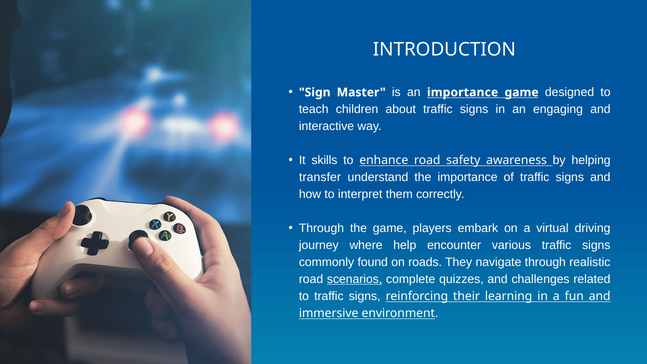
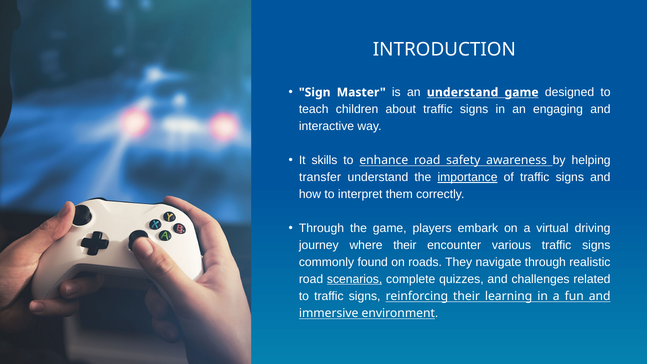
an importance: importance -> understand (463, 92)
importance underline: none -> present (468, 177)
where help: help -> their (405, 245)
